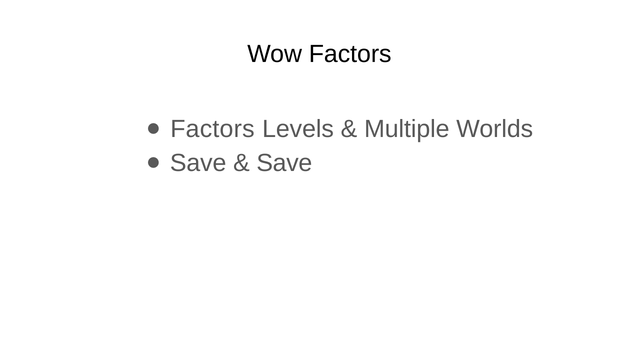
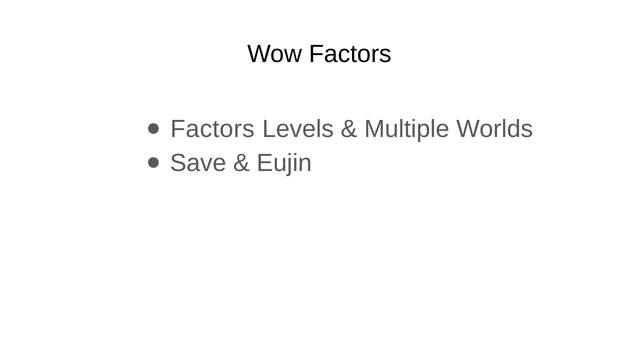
Save: Save -> Eujin (284, 163)
